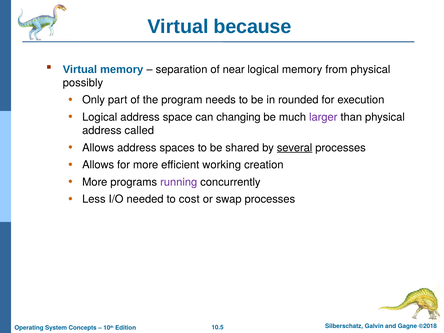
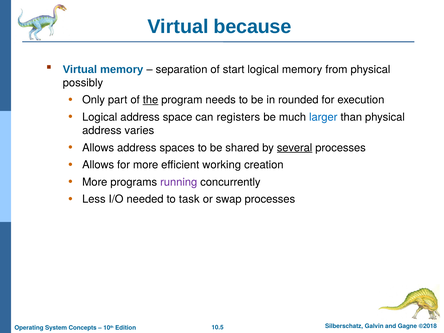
near: near -> start (234, 69)
the underline: none -> present (150, 100)
changing: changing -> registers (238, 117)
larger colour: purple -> blue (323, 117)
called: called -> varies (139, 130)
cost: cost -> task (189, 199)
